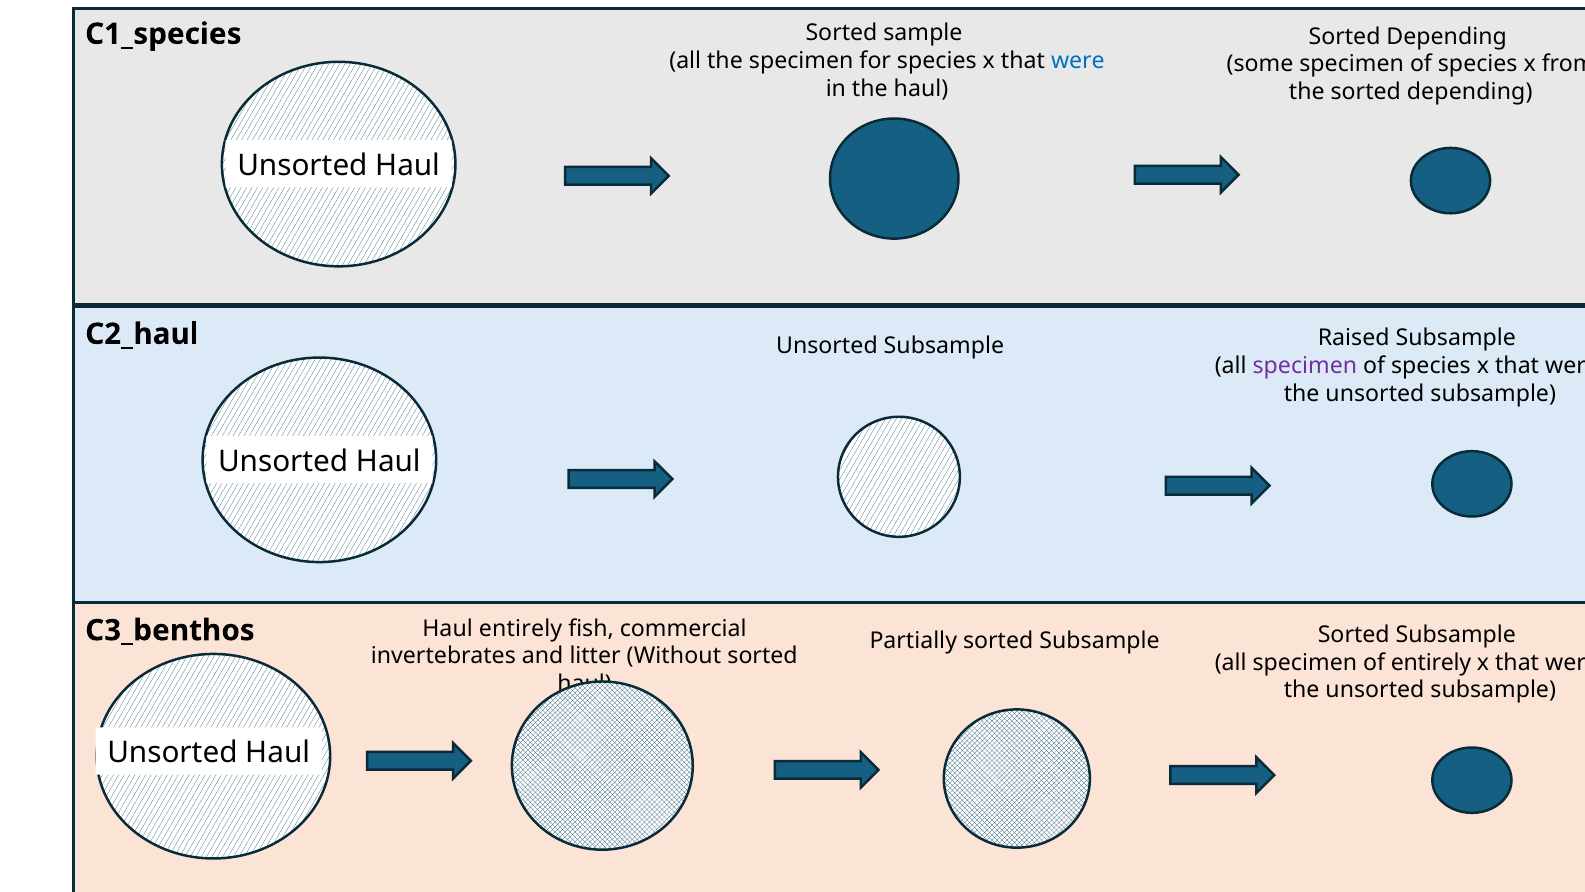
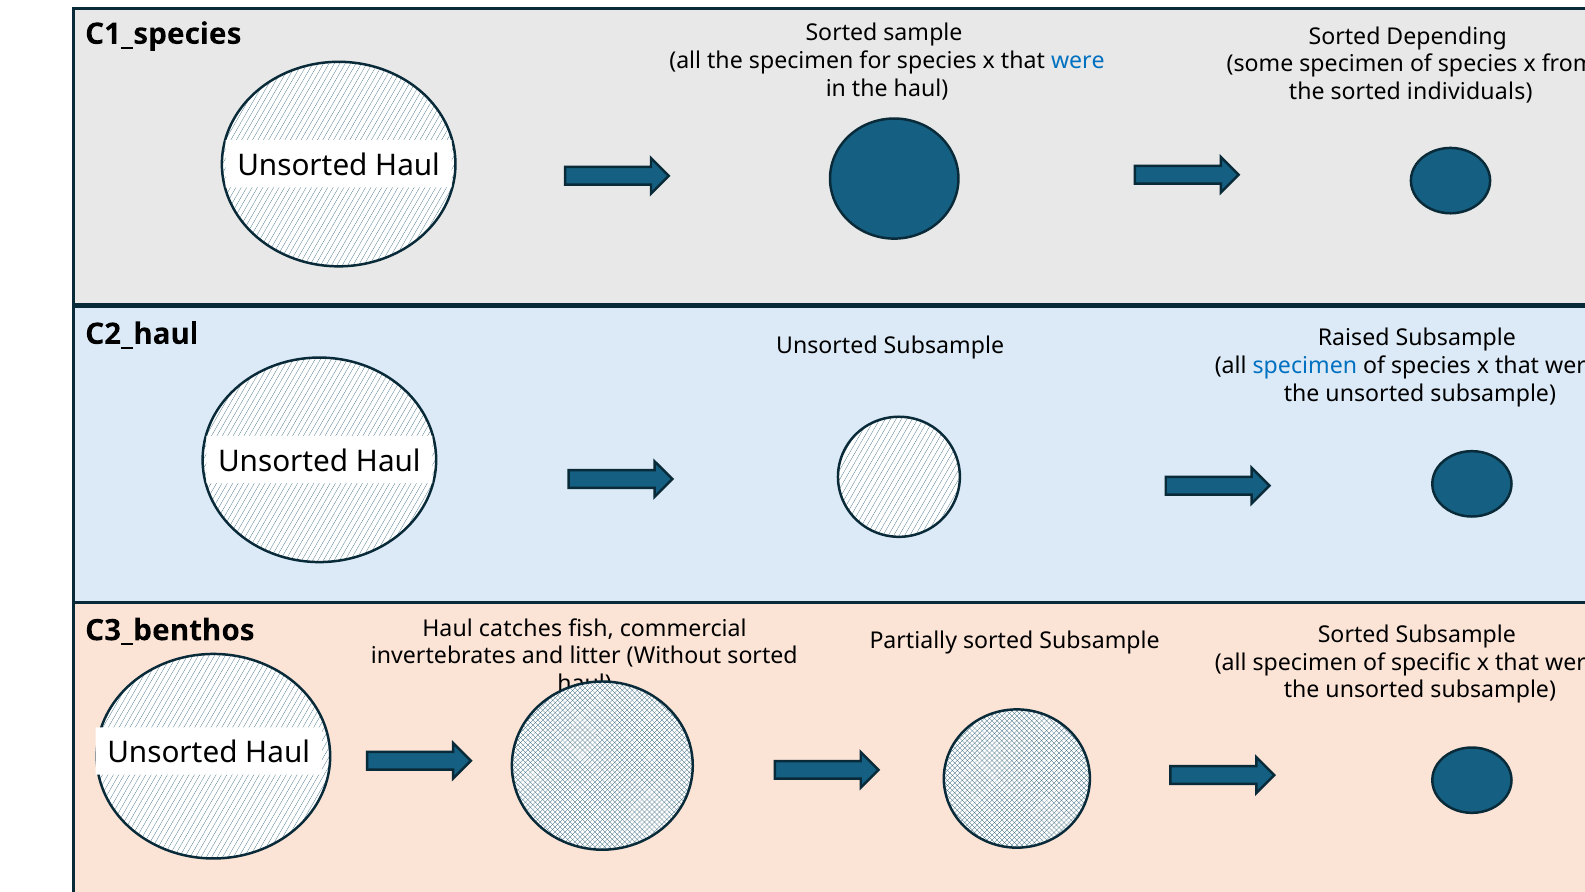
the sorted depending: depending -> individuals (1470, 92)
specimen colour: purple -> blue (1305, 366)
Haul entirely: entirely -> catches (521, 628)
of entirely: entirely -> specific (1431, 662)
